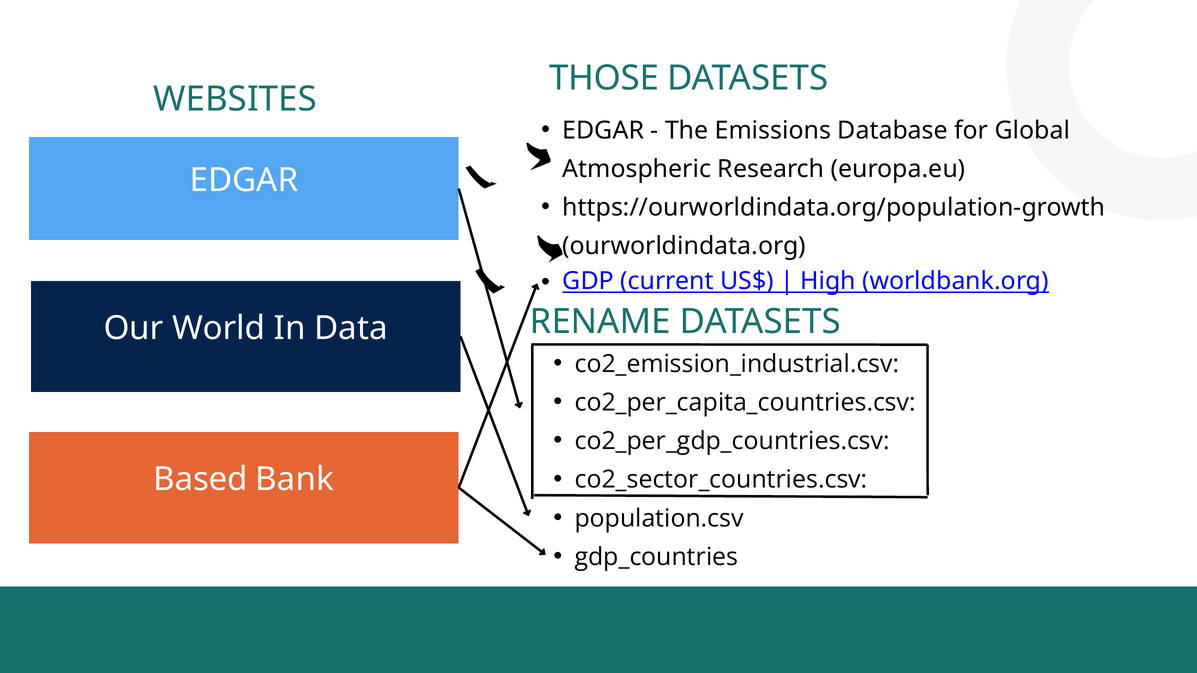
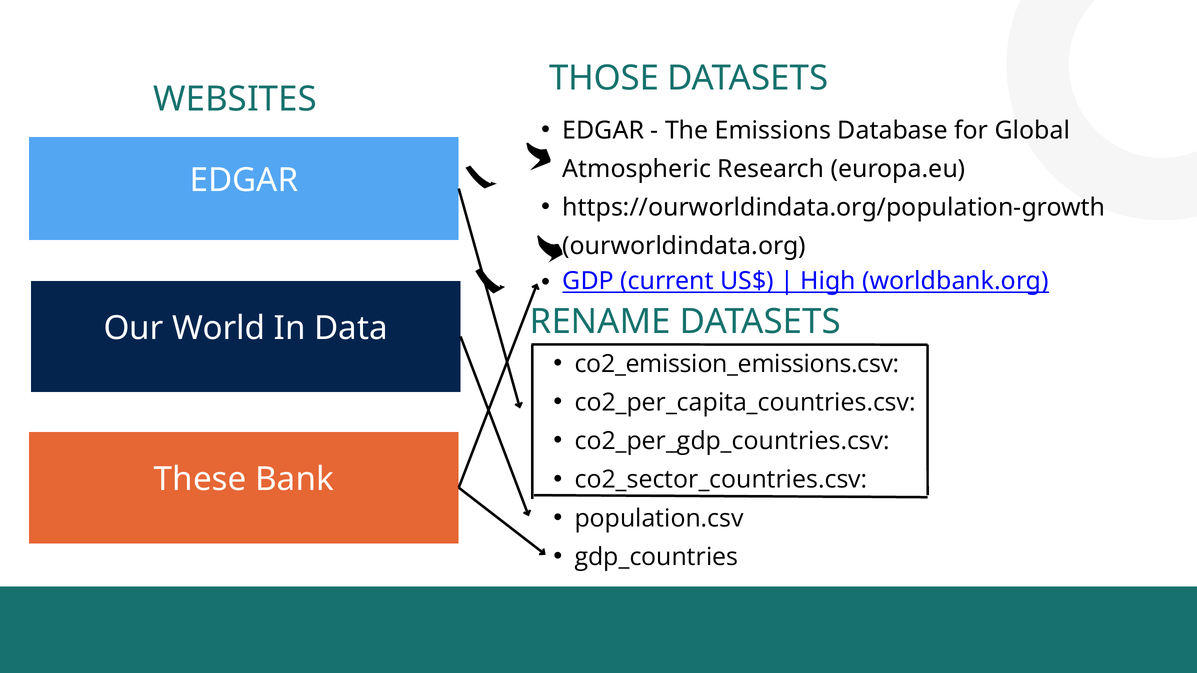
co2_emission_industrial.csv: co2_emission_industrial.csv -> co2_emission_emissions.csv (737, 364)
Based: Based -> These (200, 479)
